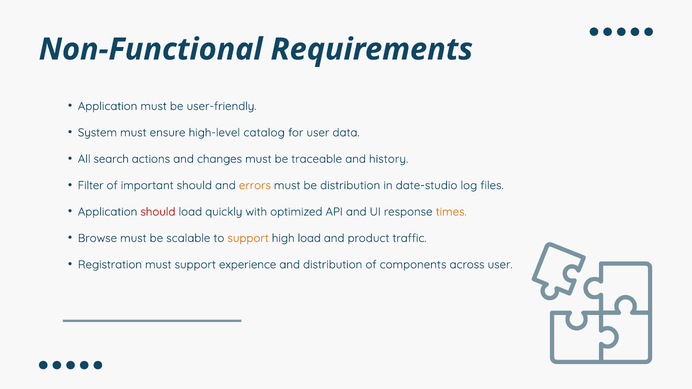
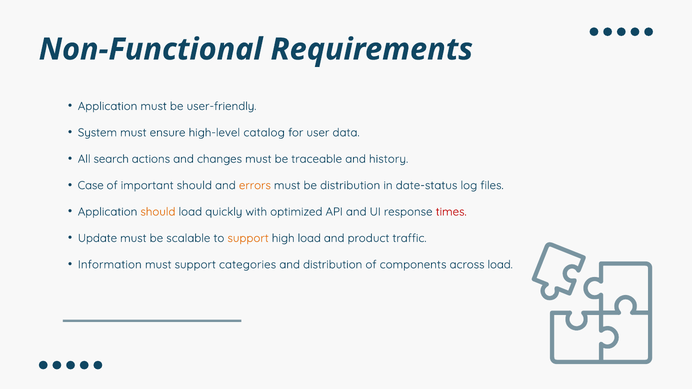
Filter: Filter -> Case (91, 185)
date-studio: date-studio -> date-status (427, 185)
should colour: red -> orange (158, 212)
times colour: orange -> red (451, 212)
Browse: Browse -> Update (97, 238)
Registration: Registration -> Information (110, 265)
experience: experience -> categories (248, 265)
across user: user -> load (500, 265)
